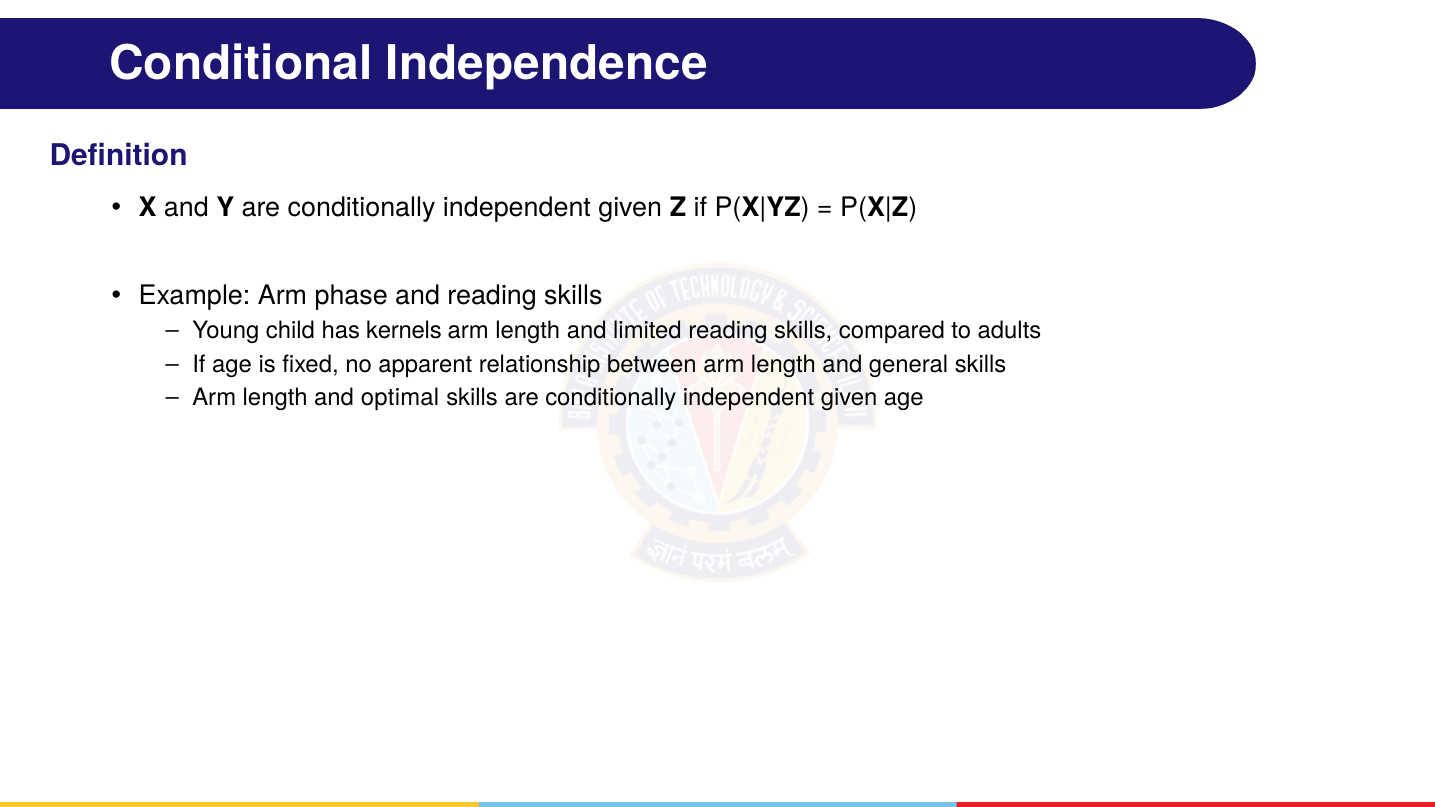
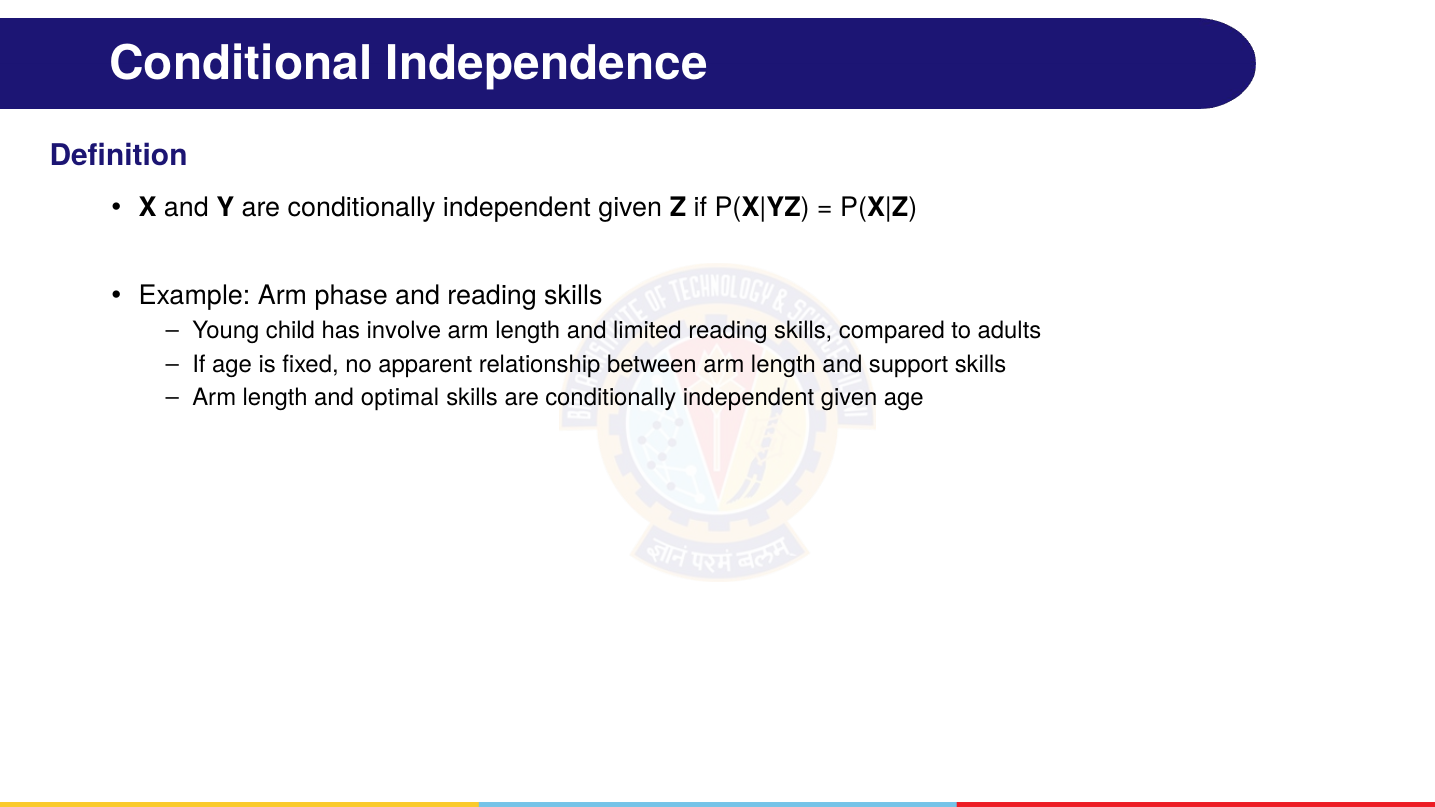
kernels: kernels -> involve (404, 331)
general: general -> support (909, 364)
